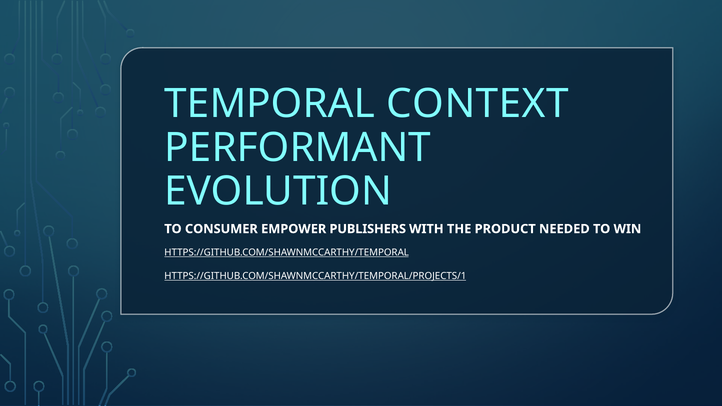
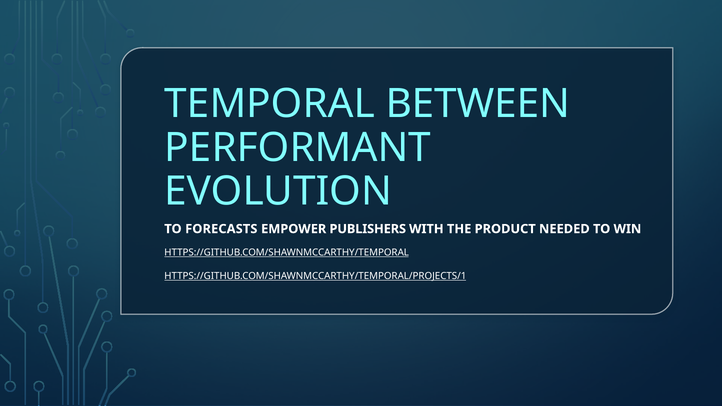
CONTEXT: CONTEXT -> BETWEEN (478, 104)
CONSUMER: CONSUMER -> FORECASTS (221, 229)
